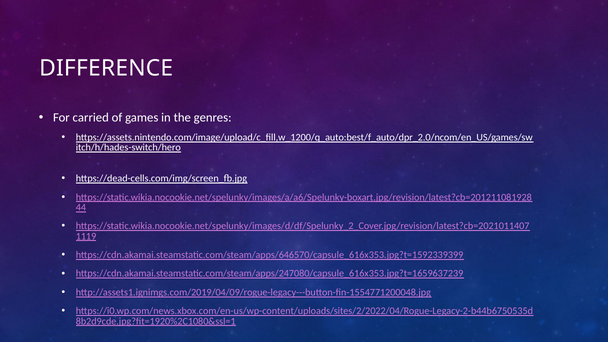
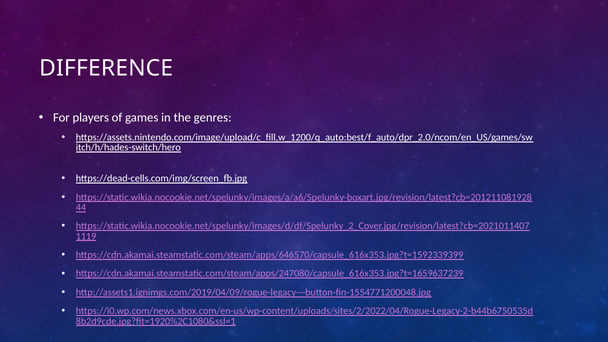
carried: carried -> players (91, 118)
